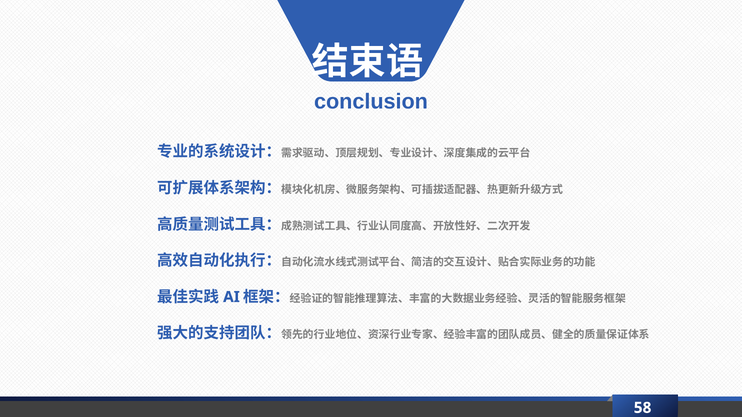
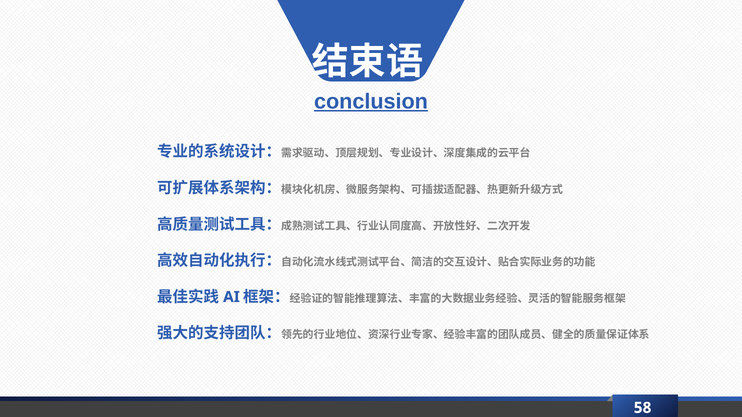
conclusion underline: none -> present (371, 101)
